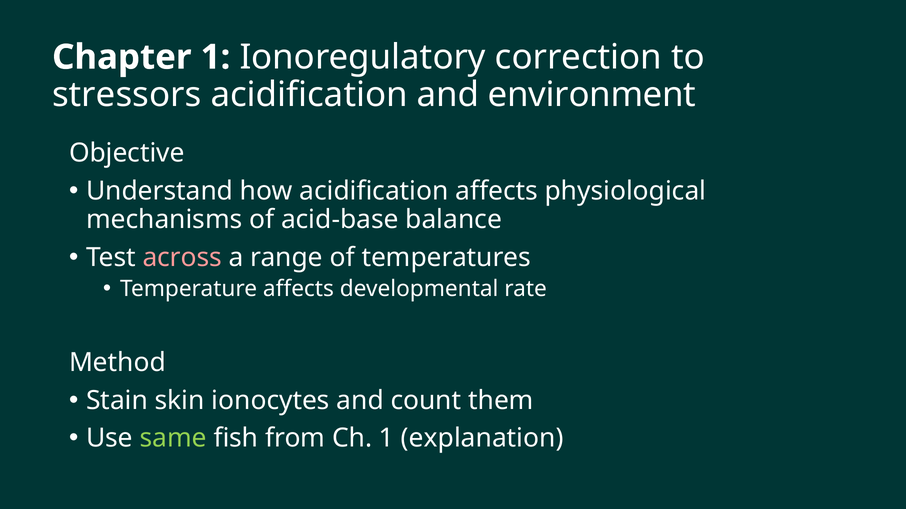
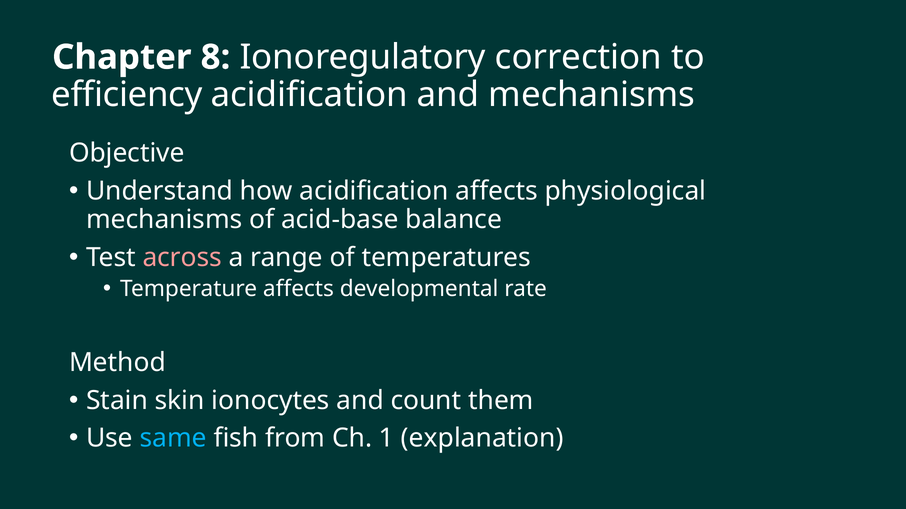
Chapter 1: 1 -> 8 (215, 57)
stressors: stressors -> efficiency (127, 95)
and environment: environment -> mechanisms (592, 95)
same colour: light green -> light blue (173, 439)
